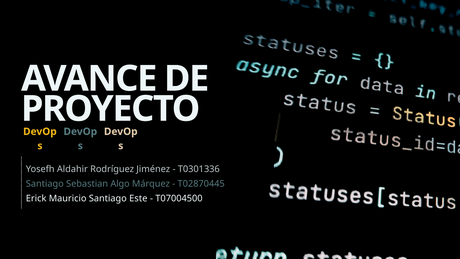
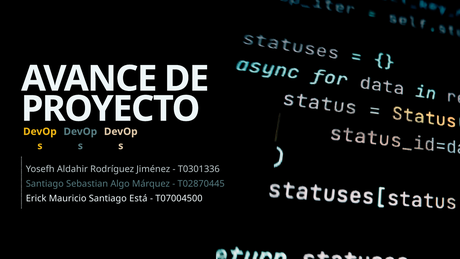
Este: Este -> Está (138, 198)
